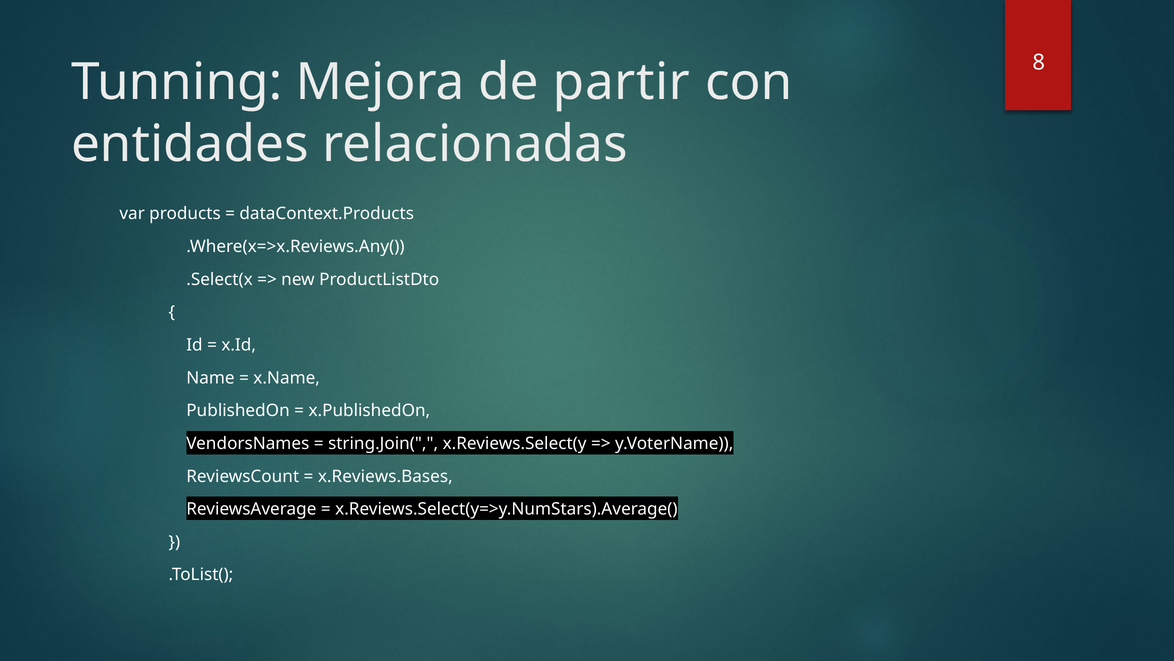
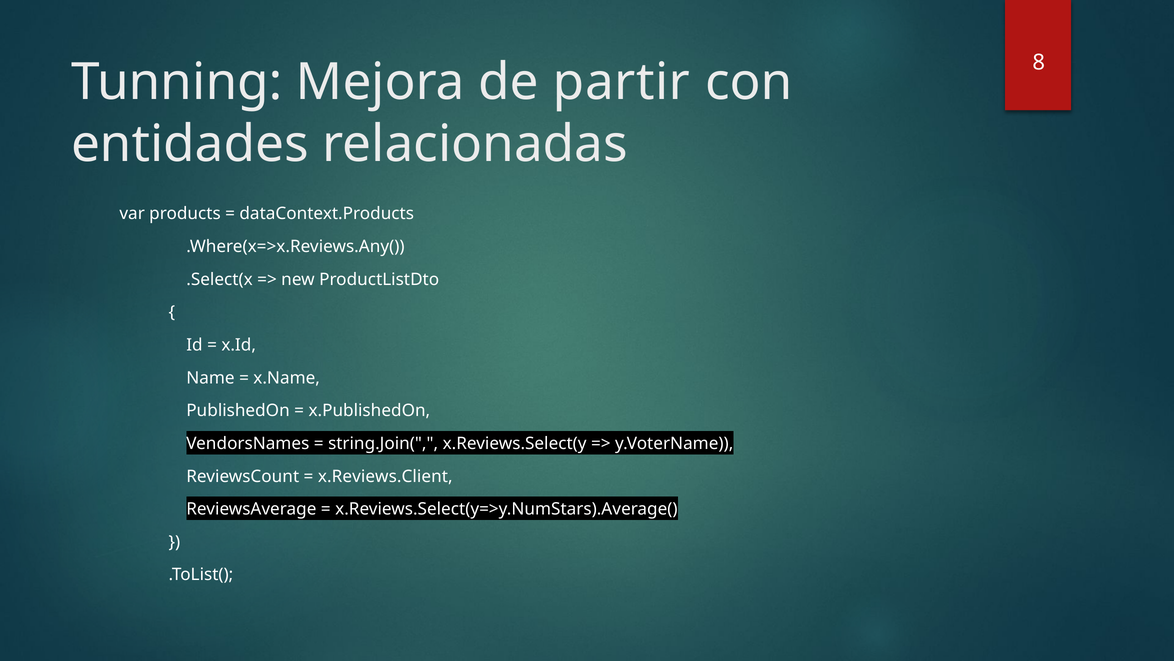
x.Reviews.Bases: x.Reviews.Bases -> x.Reviews.Client (385, 476)
